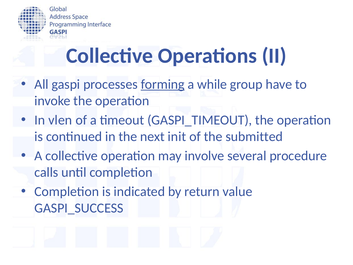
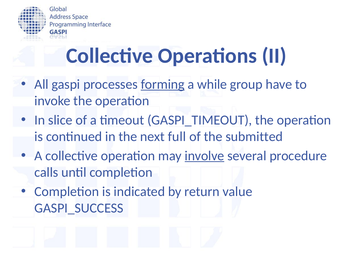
vlen: vlen -> slice (60, 120)
init: init -> full (177, 136)
involve underline: none -> present (204, 156)
